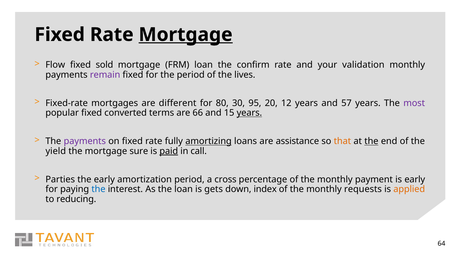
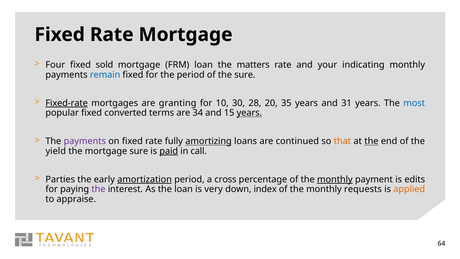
Mortgage underline: present -> none (186, 35)
Flow: Flow -> Four (55, 65)
confirm: confirm -> matters (253, 65)
validation: validation -> indicating (363, 65)
remain colour: purple -> blue (105, 75)
the lives: lives -> sure (245, 75)
Fixed-rate underline: none -> present (67, 103)
different: different -> granting (178, 103)
80: 80 -> 10 (222, 103)
95: 95 -> 28 (255, 103)
12: 12 -> 35 (286, 103)
57: 57 -> 31 (346, 103)
most colour: purple -> blue (414, 103)
66: 66 -> 34 (198, 113)
assistance: assistance -> continued (297, 141)
amortization underline: none -> present (145, 179)
monthly underline: none -> present (335, 179)
is early: early -> edits (415, 179)
the colour: blue -> purple (98, 189)
gets: gets -> very (214, 189)
reducing: reducing -> appraise (76, 199)
